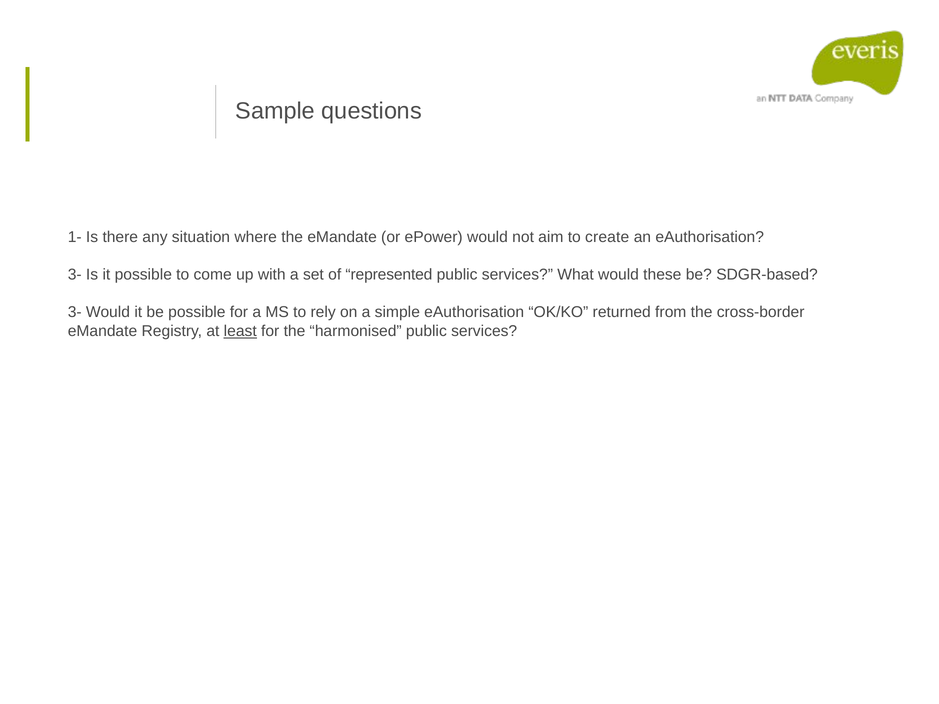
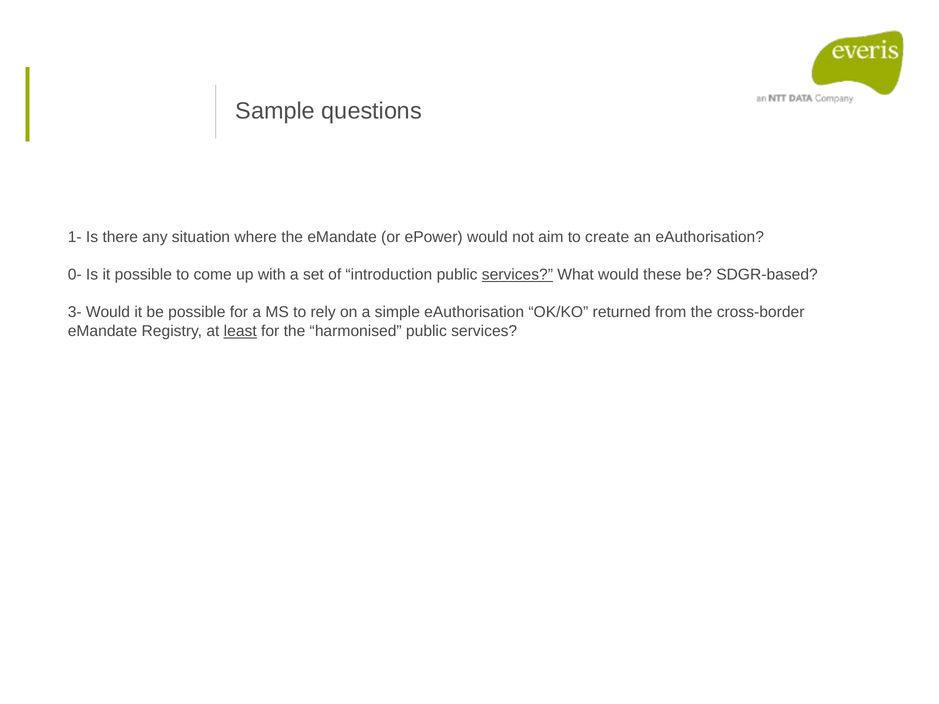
3-: 3- -> 0- (75, 275)
represented: represented -> introduction (389, 275)
services underline: none -> present (517, 275)
